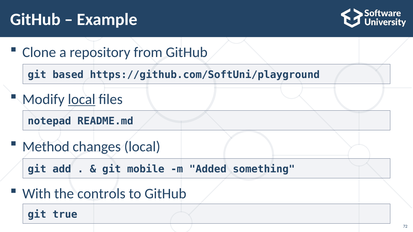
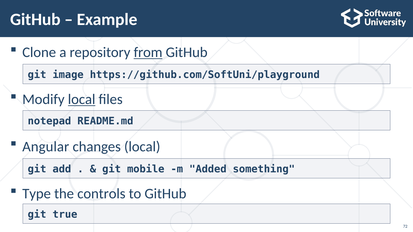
from underline: none -> present (148, 52)
based: based -> image (68, 75)
Method: Method -> Angular (46, 147)
With: With -> Type (37, 194)
